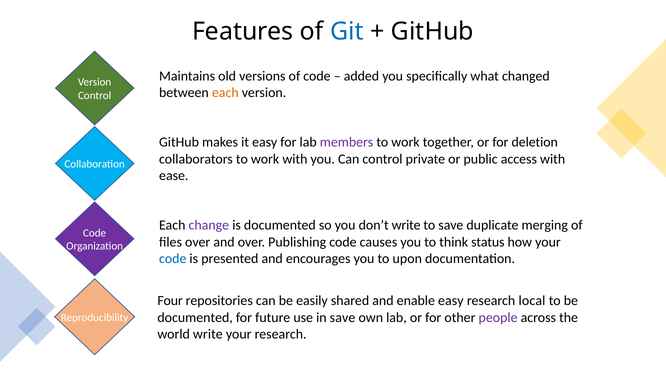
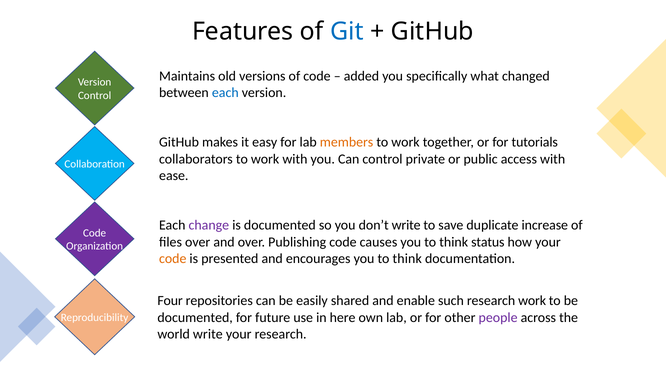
each colour: orange -> blue (225, 93)
members colour: purple -> orange (347, 142)
deletion: deletion -> tutorials (535, 142)
merging: merging -> increase (545, 225)
code colour: blue -> orange (173, 258)
encourages you to upon: upon -> think (407, 258)
enable easy: easy -> such (451, 300)
research local: local -> work (532, 300)
in save: save -> here (343, 317)
